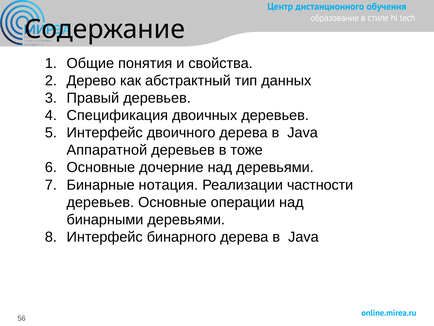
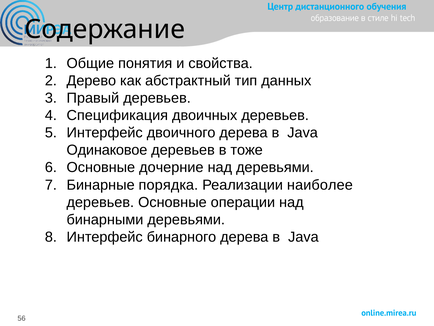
Аппаратной: Аппаратной -> Одинаковое (107, 150)
нотация: нотация -> порядка (168, 185)
частности: частности -> наиболее (320, 185)
